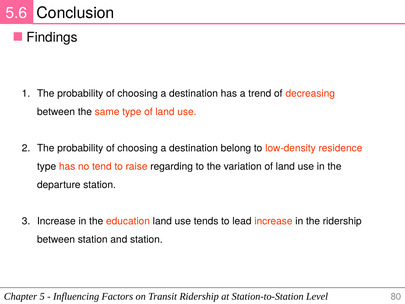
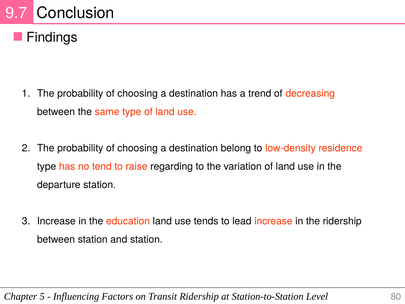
5.6: 5.6 -> 9.7 (16, 13)
